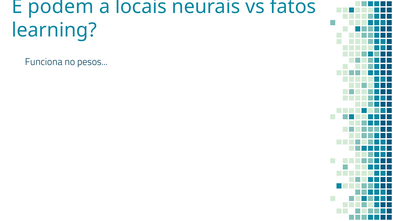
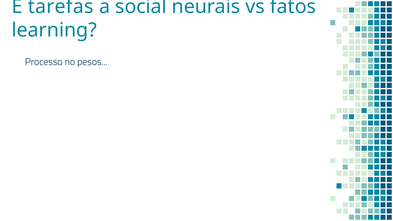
podem: podem -> tarefas (61, 7)
locais: locais -> social (141, 7)
Funciona: Funciona -> Processo (44, 62)
